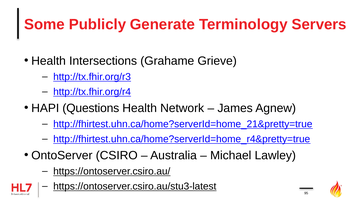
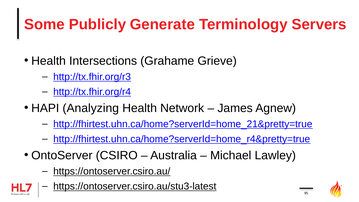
Questions: Questions -> Analyzing (91, 108)
